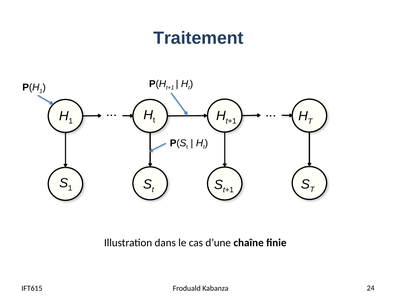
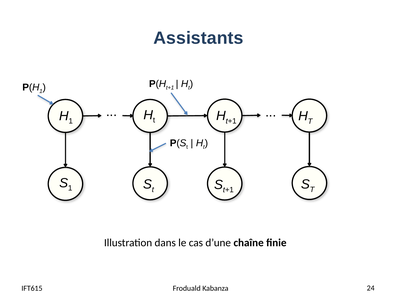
Traitement: Traitement -> Assistants (198, 38)
